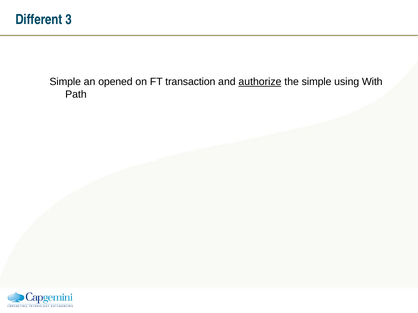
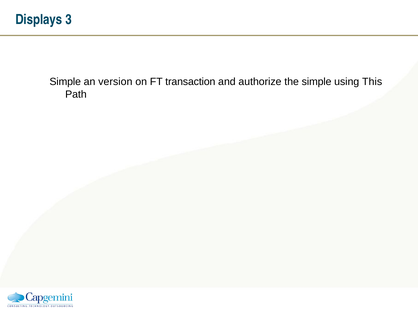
Different: Different -> Displays (39, 20)
opened: opened -> version (115, 82)
authorize underline: present -> none (260, 82)
With: With -> This (372, 82)
